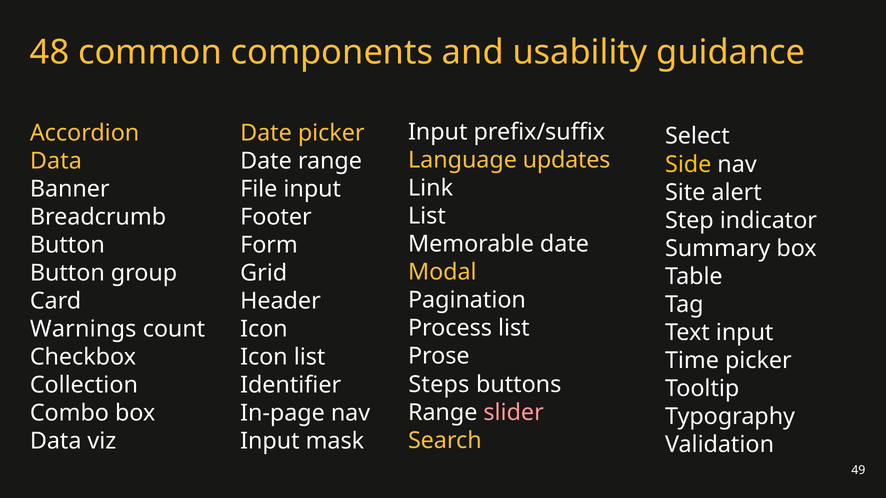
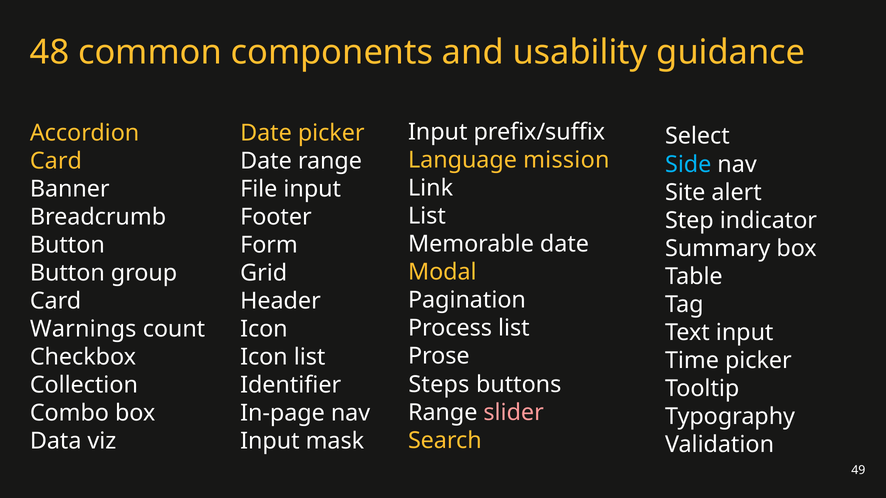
updates: updates -> mission (566, 160)
Data: Data -> Card (56, 161)
Side colour: yellow -> light blue (688, 164)
